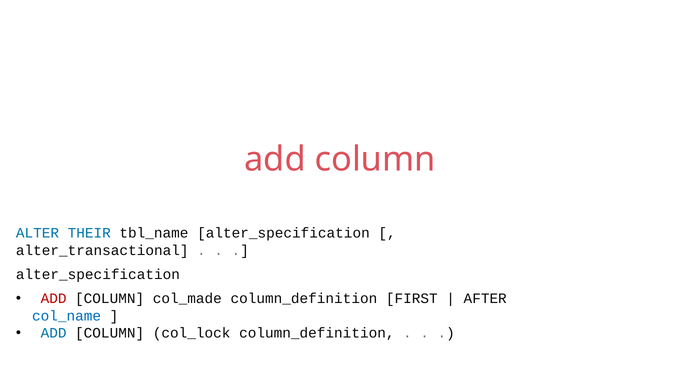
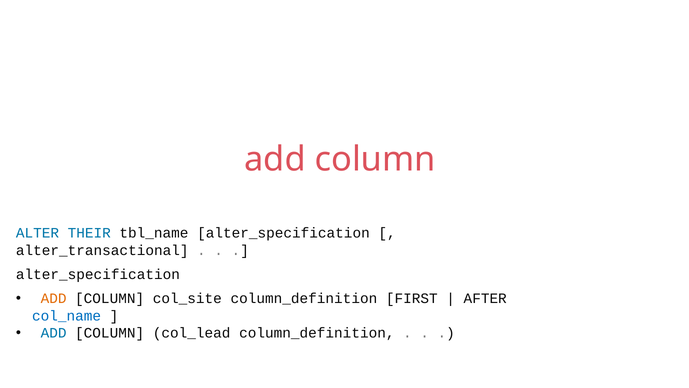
ADD colour: red -> orange (54, 298)
col_made: col_made -> col_site (187, 298)
col_lock: col_lock -> col_lead (192, 333)
